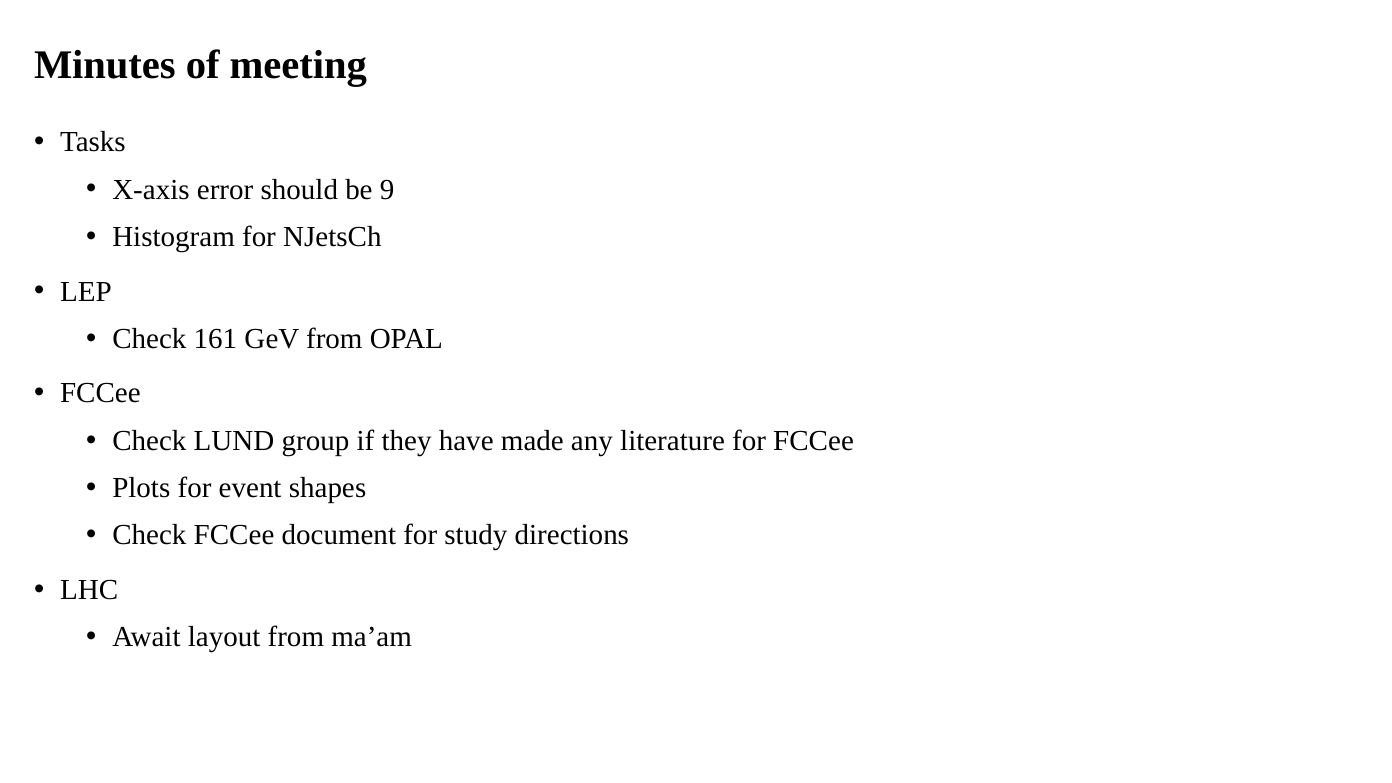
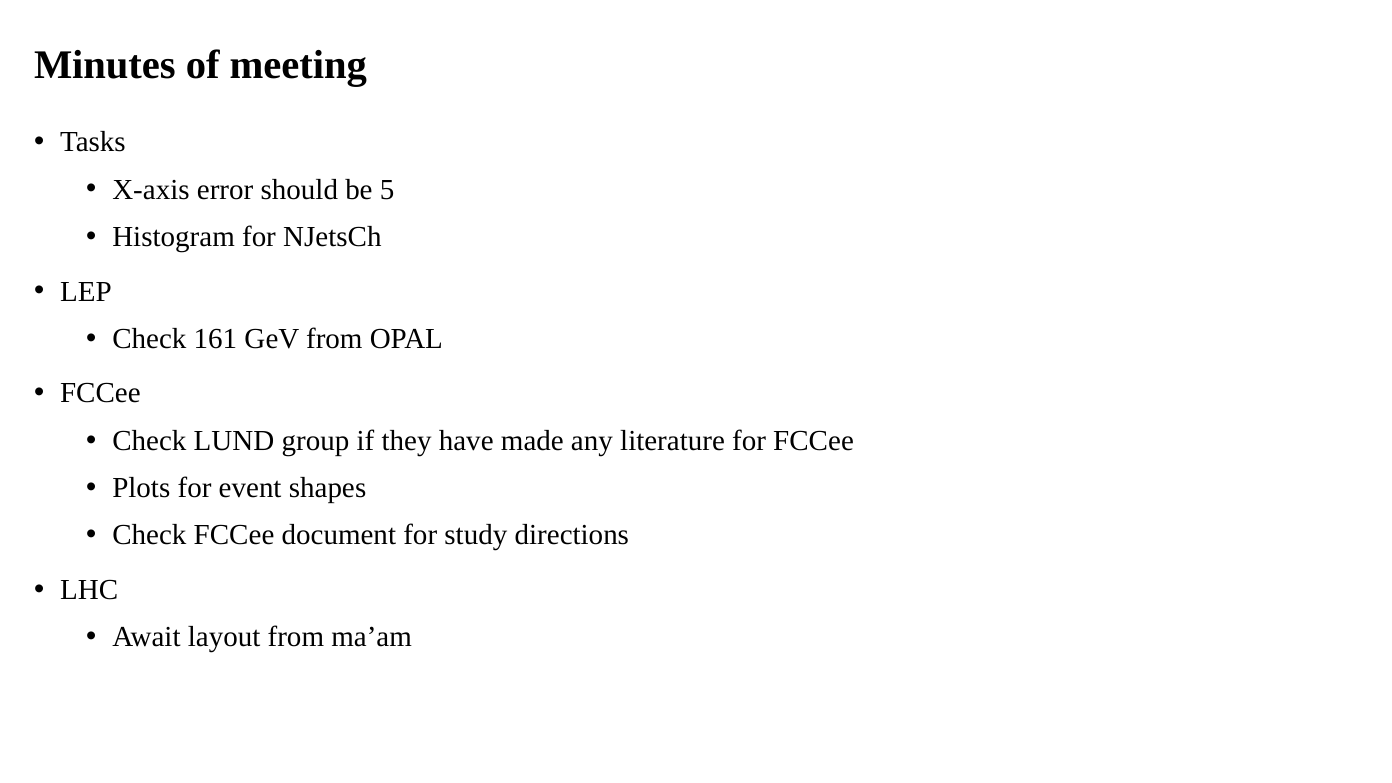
9: 9 -> 5 (387, 190)
